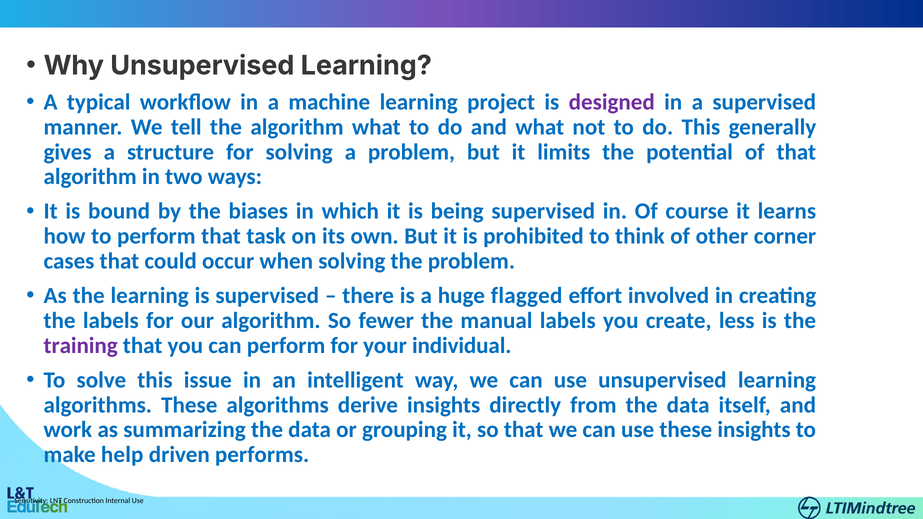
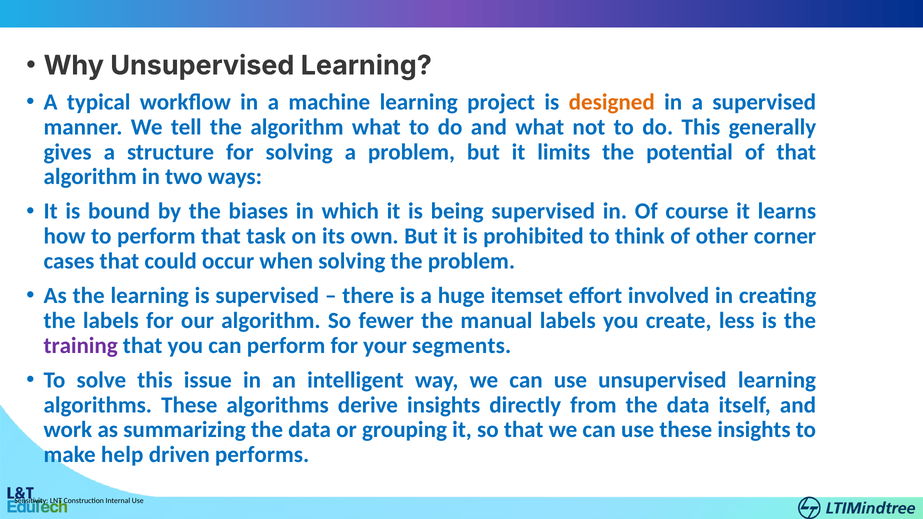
designed colour: purple -> orange (612, 102)
flagged: flagged -> itemset (527, 296)
individual: individual -> segments (462, 346)
